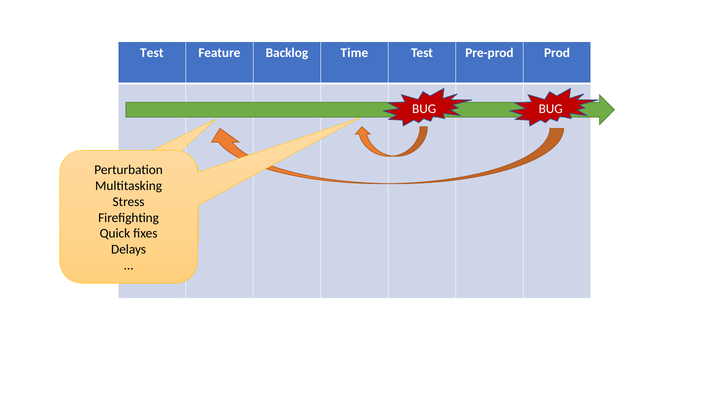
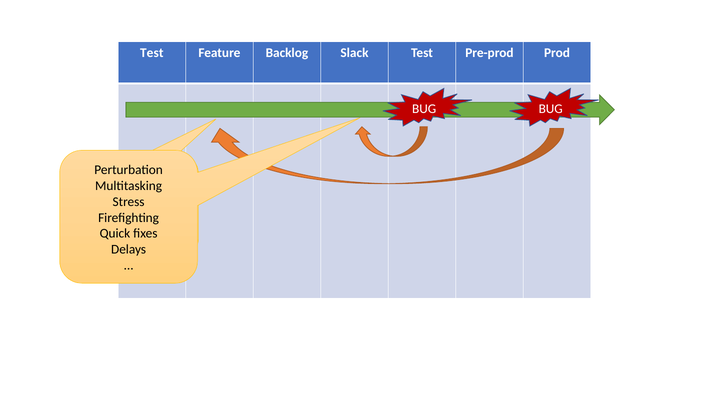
Time: Time -> Slack (354, 53)
